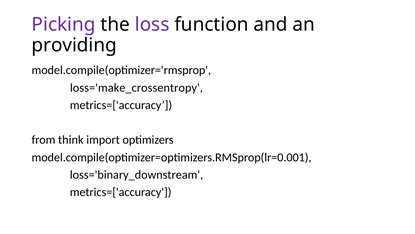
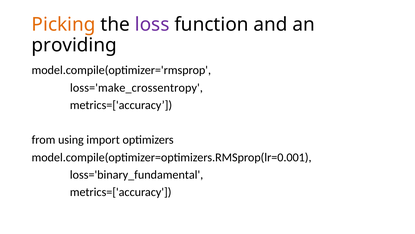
Picking colour: purple -> orange (64, 25)
think: think -> using (71, 140)
loss='binary_downstream: loss='binary_downstream -> loss='binary_fundamental (137, 174)
